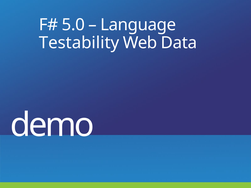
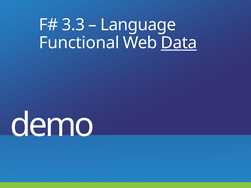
5.0: 5.0 -> 3.3 (73, 25)
Testability: Testability -> Functional (79, 43)
Data underline: none -> present (179, 43)
